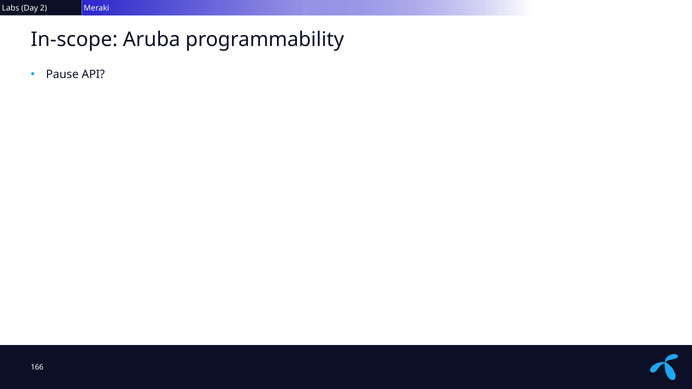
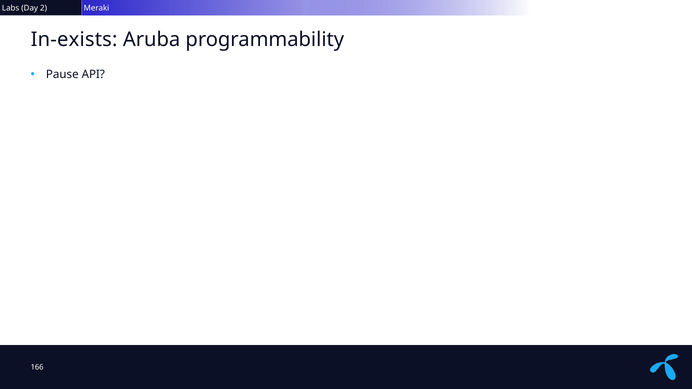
In-scope: In-scope -> In-exists (74, 40)
